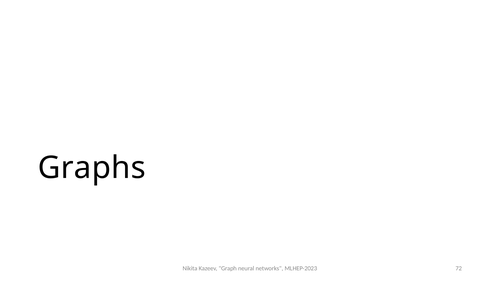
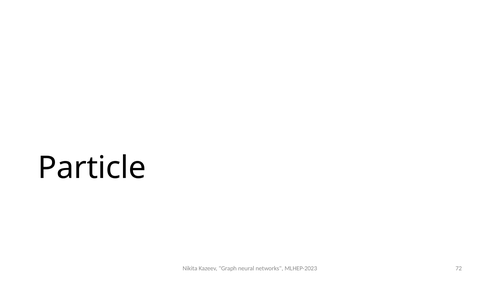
Graphs: Graphs -> Particle (92, 168)
